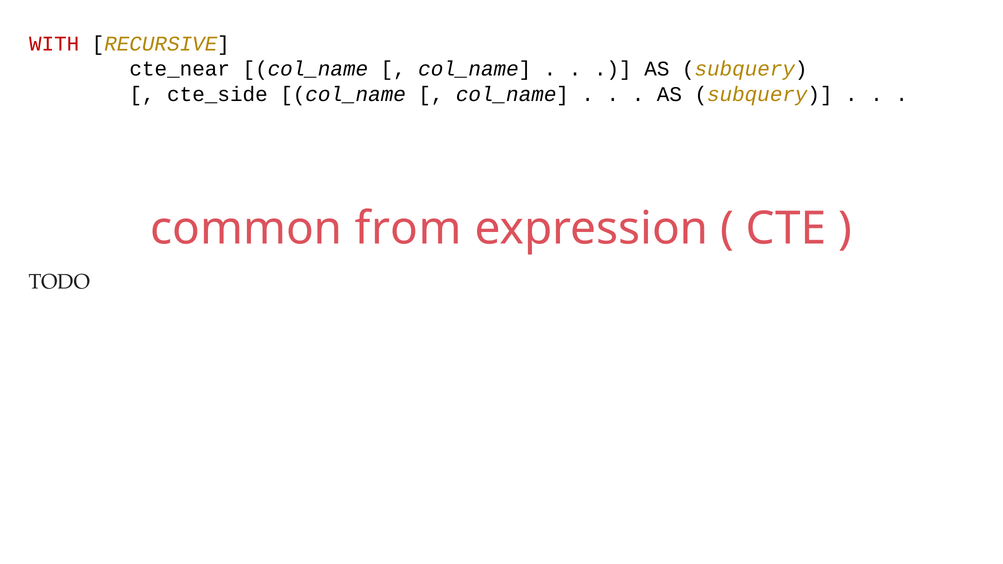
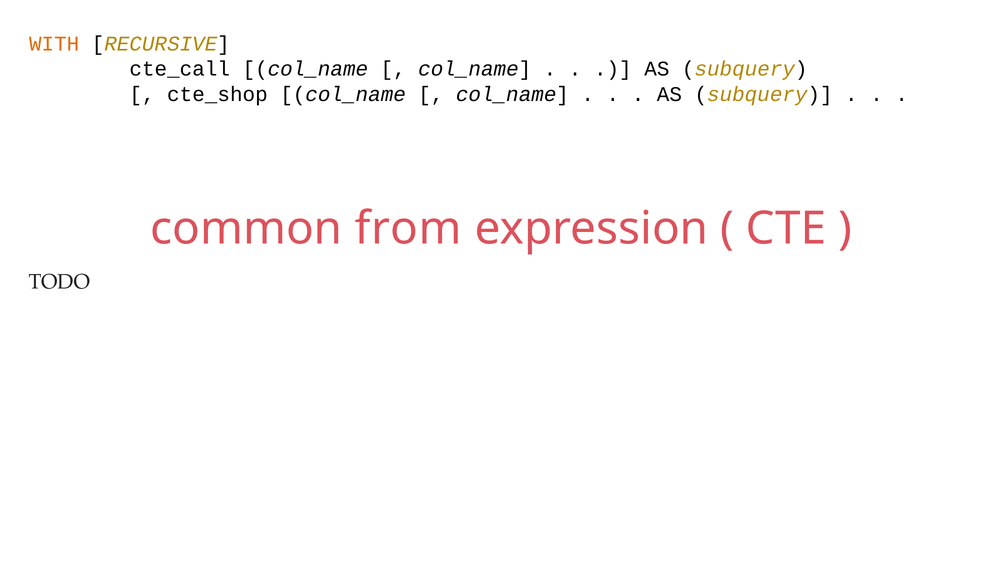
WITH colour: red -> orange (54, 44)
cte_near: cte_near -> cte_call (180, 69)
cte_side: cte_side -> cte_shop (217, 94)
